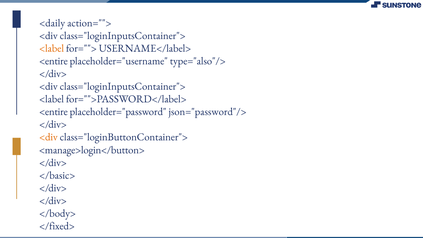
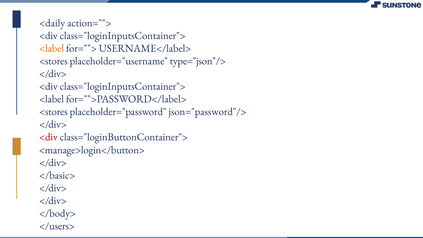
<entire: <entire -> <stores (53, 61)
type="also"/>: type="also"/> -> type="json"/> (198, 61)
<entire: <entire -> <stores (53, 112)
<div colour: orange -> red (48, 137)
</fixed>: </fixed> -> </users> (57, 226)
